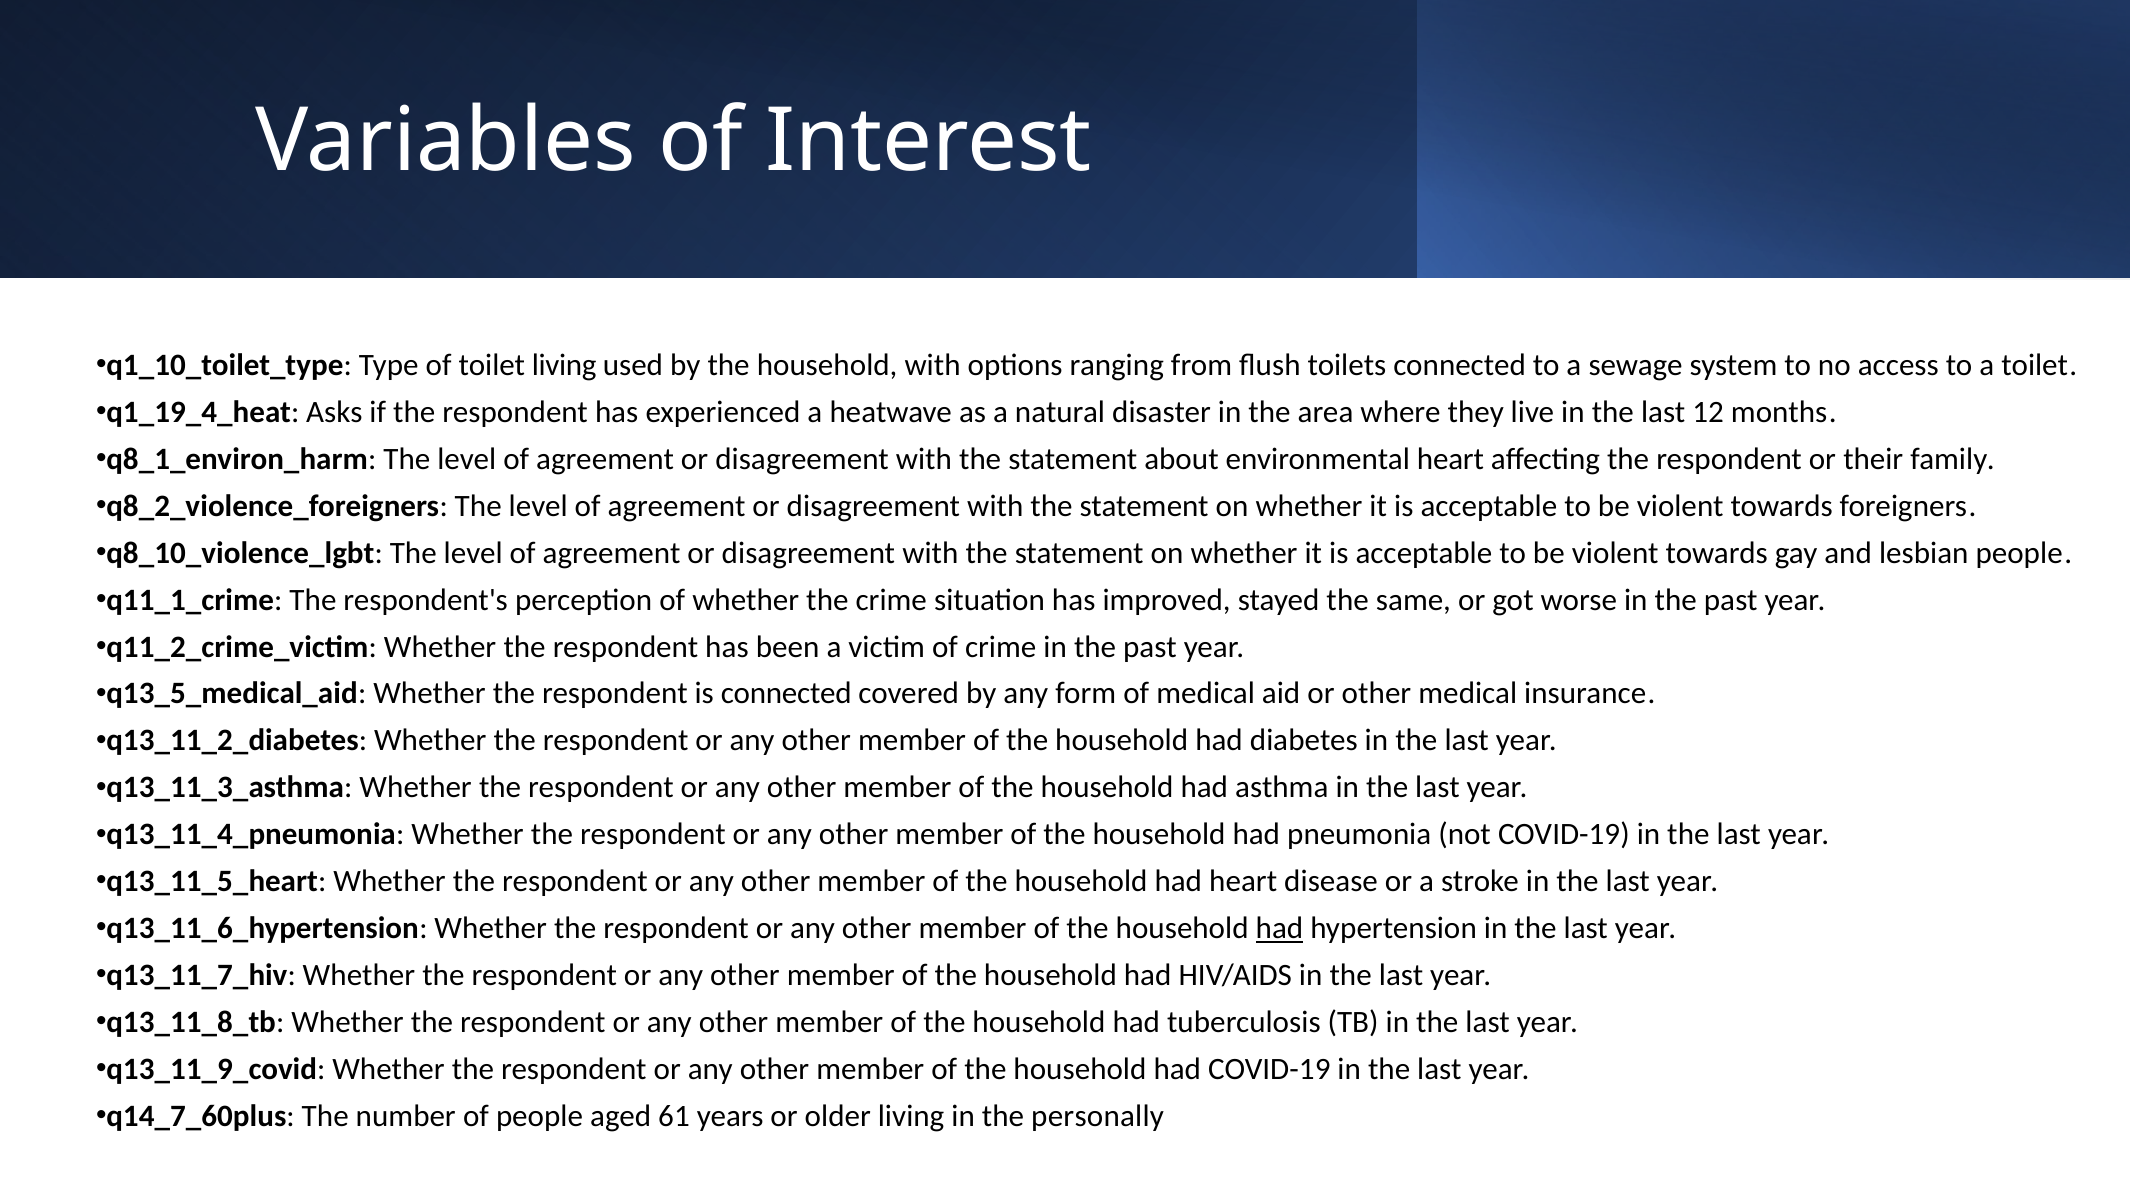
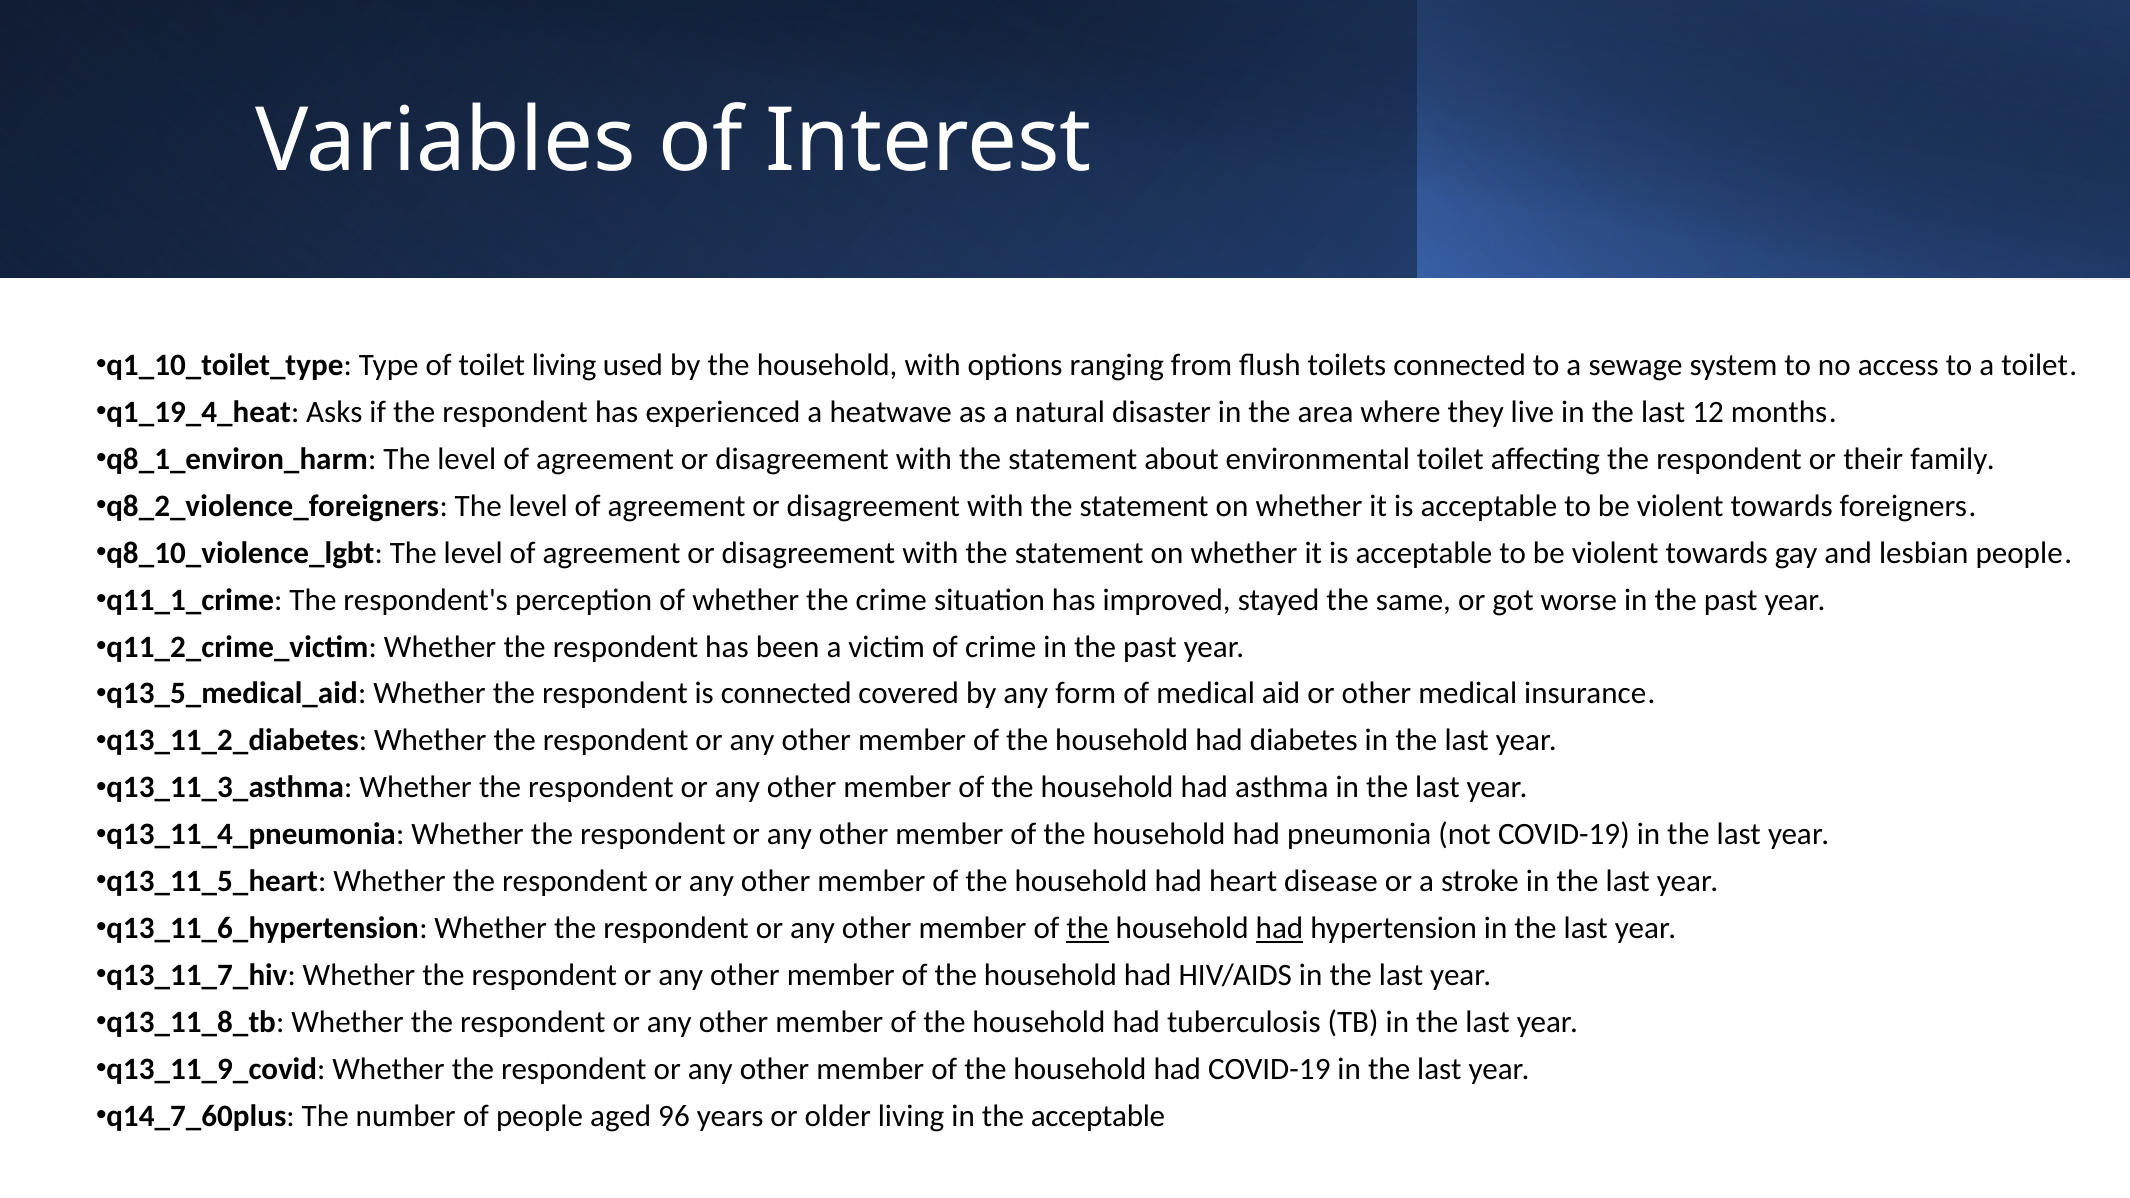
environmental heart: heart -> toilet (1450, 459)
the underline: none -> present (1088, 928)
61: 61 -> 96 (674, 1116)
the personally: personally -> acceptable (1098, 1116)
